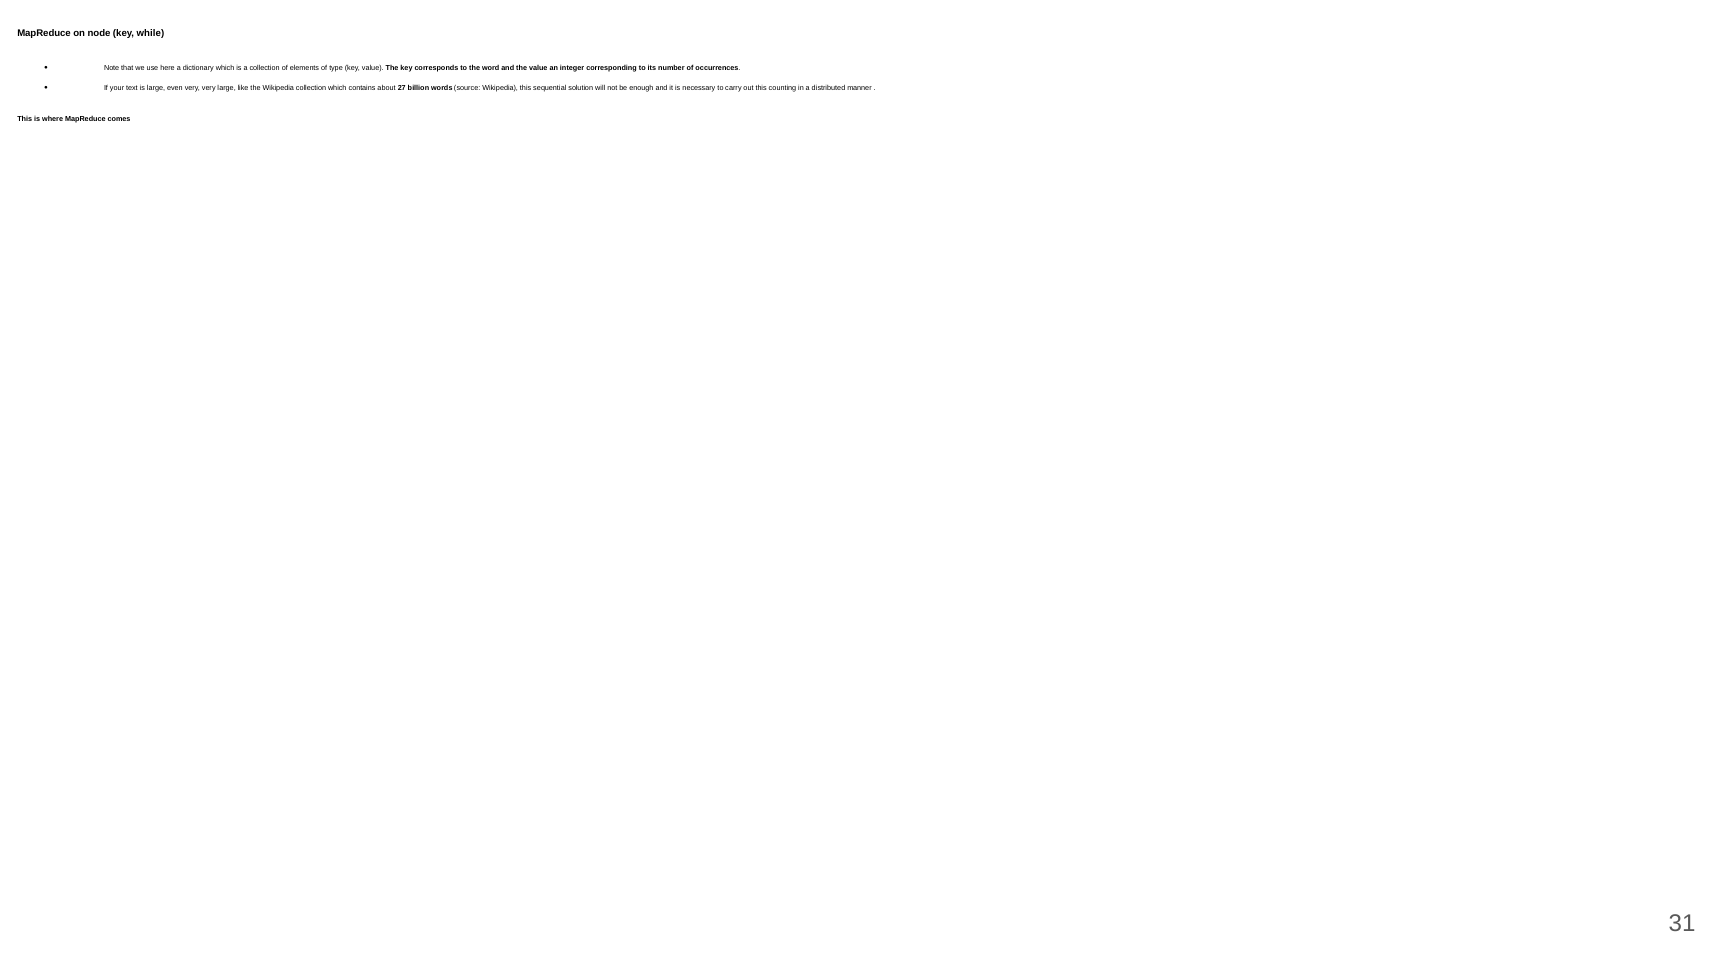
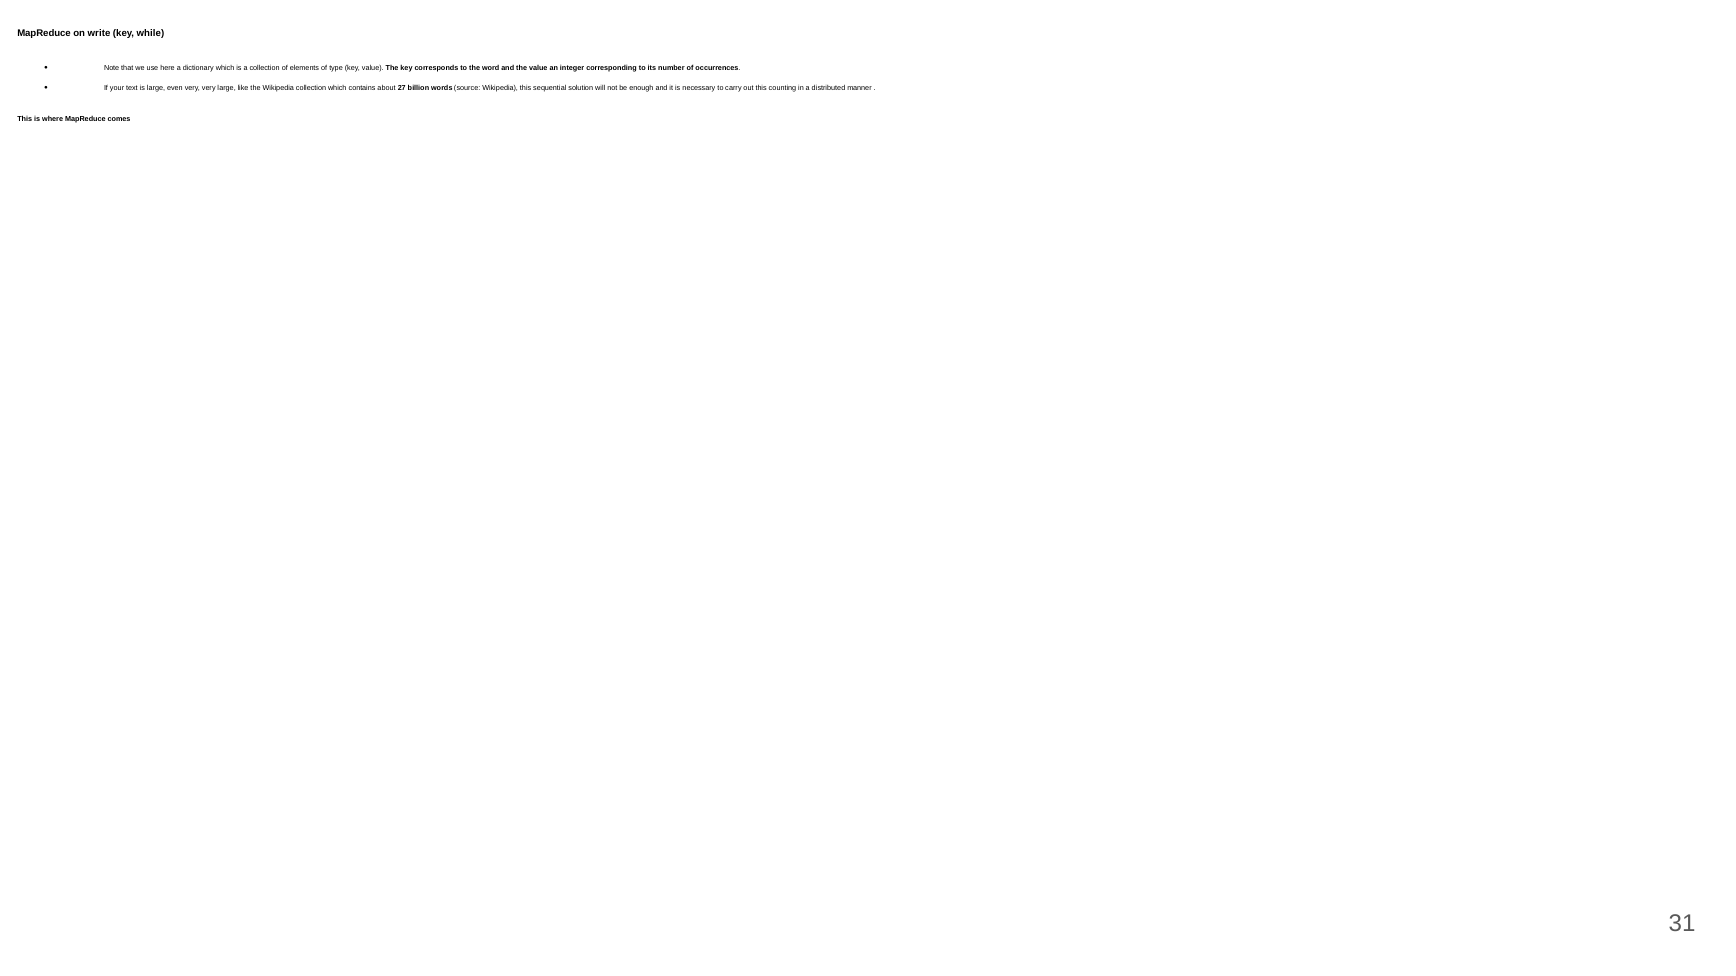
node: node -> write (99, 33)
